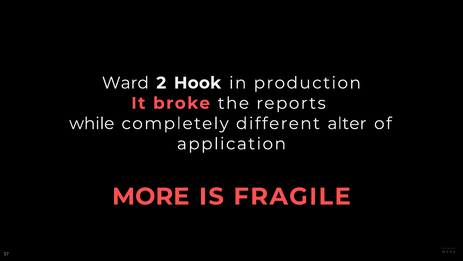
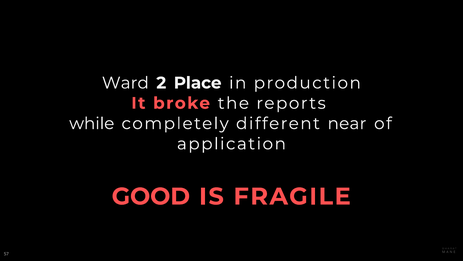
Hook: Hook -> Place (198, 83)
alter: alter -> near (347, 123)
MORE: MORE -> GOOD (151, 196)
